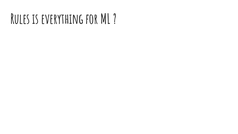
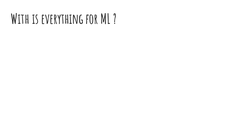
Rules: Rules -> With (20, 19)
